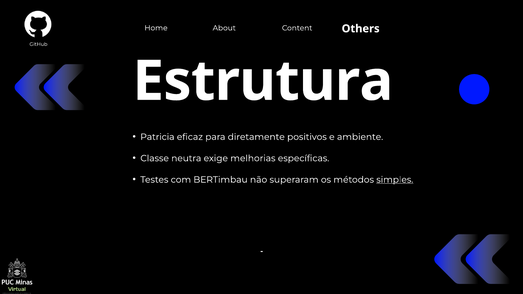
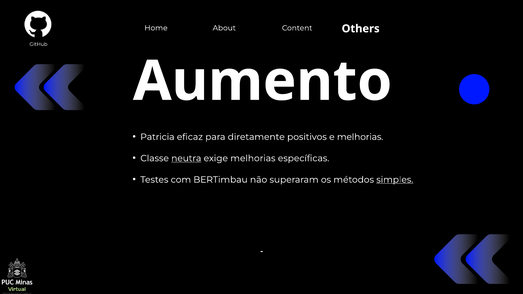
Estrutura: Estrutura -> Aumento (263, 81)
e ambiente: ambiente -> melhorias (360, 137)
neutra underline: none -> present (186, 158)
